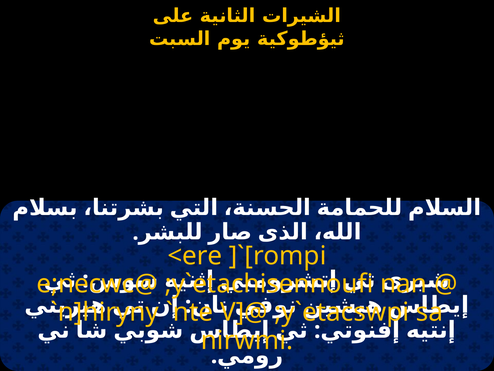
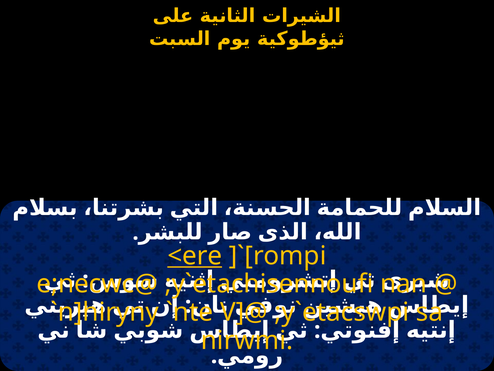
<ere underline: none -> present (195, 255)
